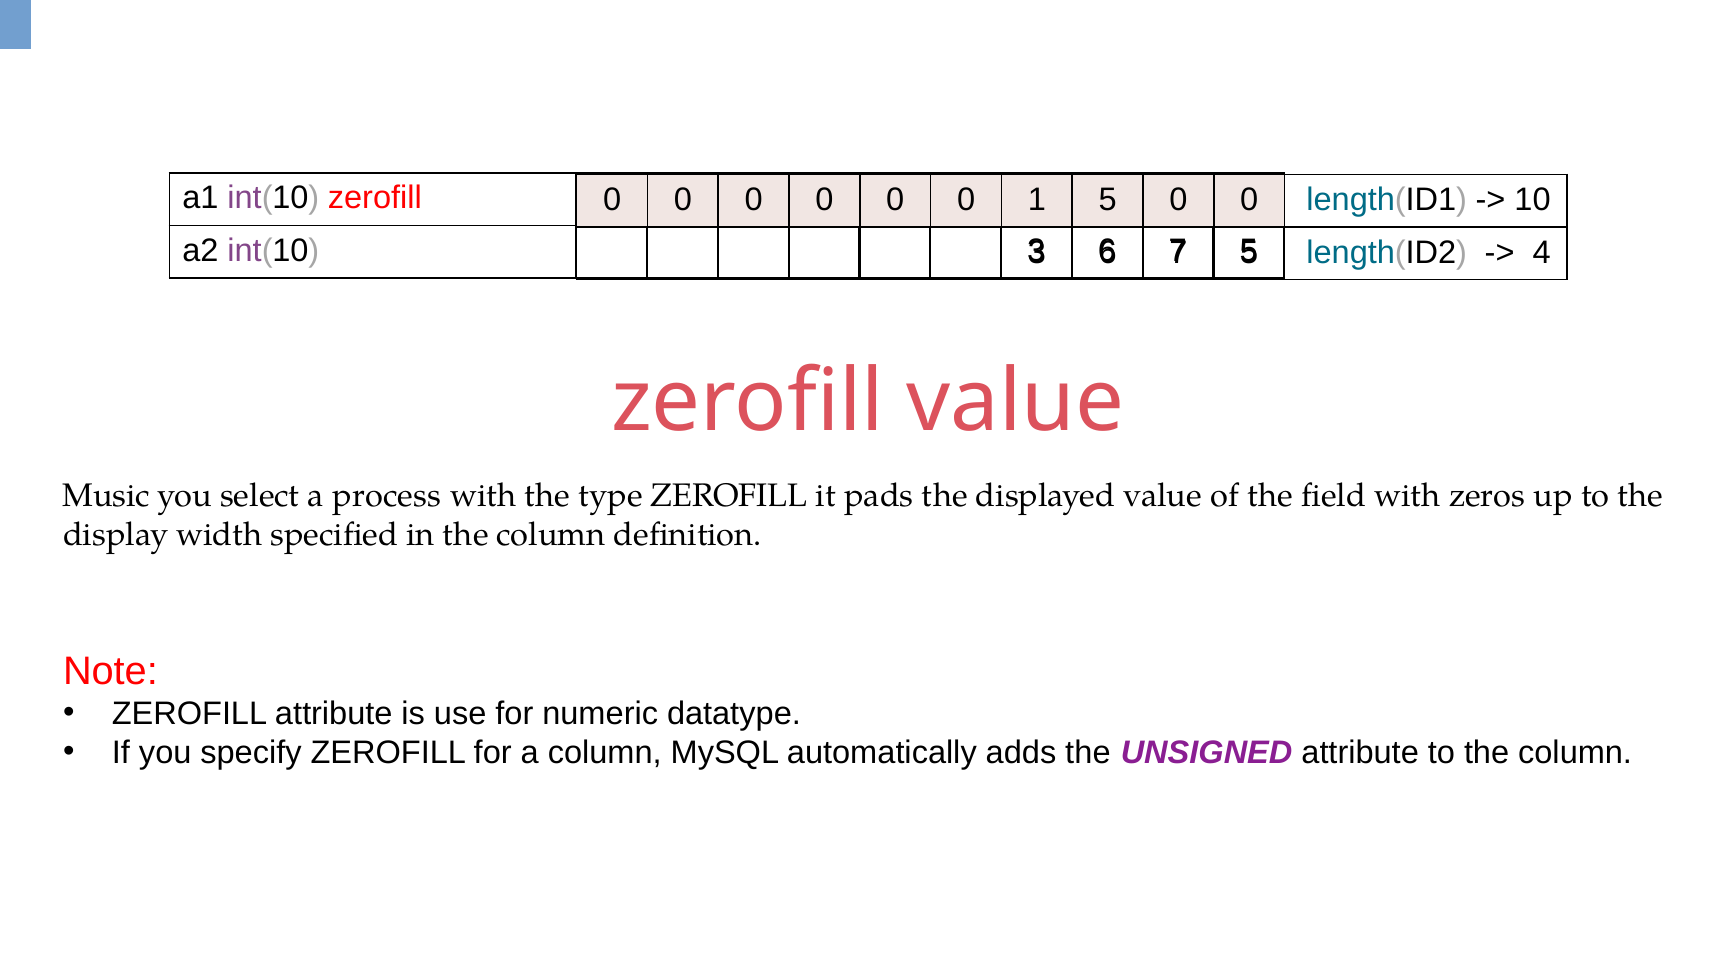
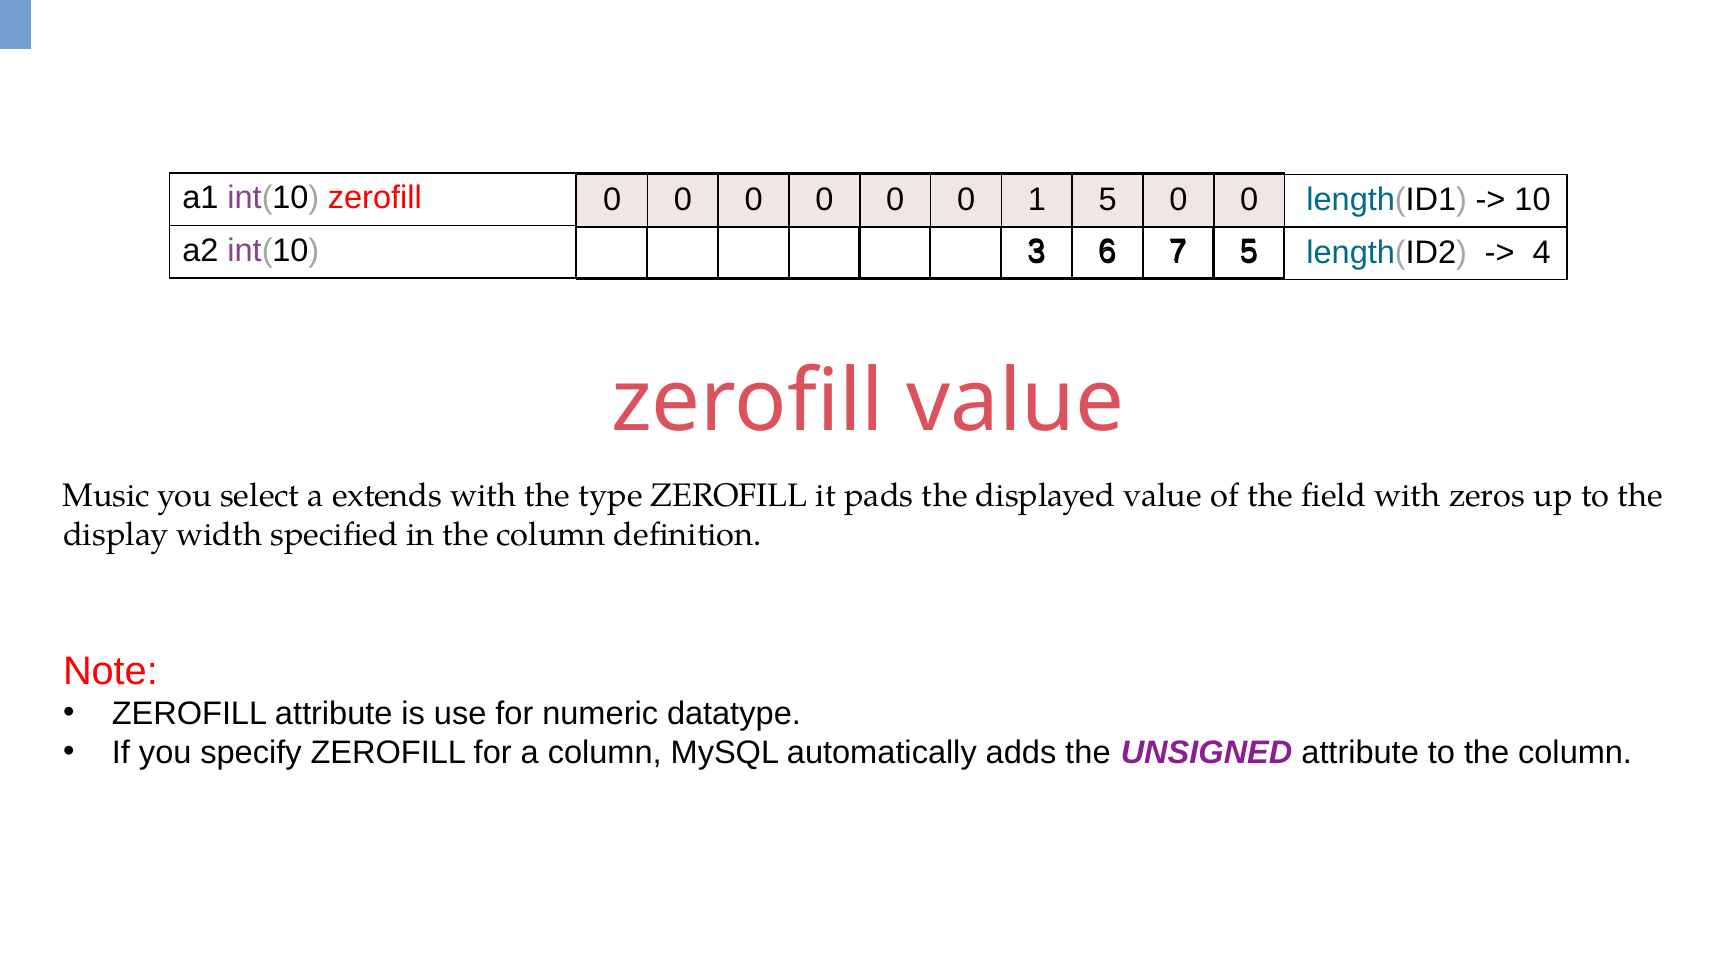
process: process -> extends (387, 496)
